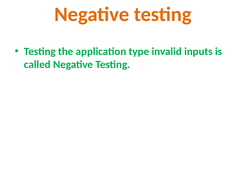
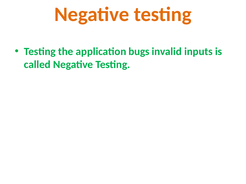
type: type -> bugs (139, 52)
